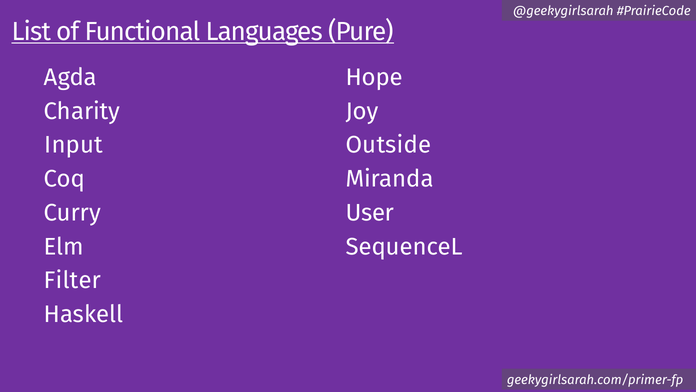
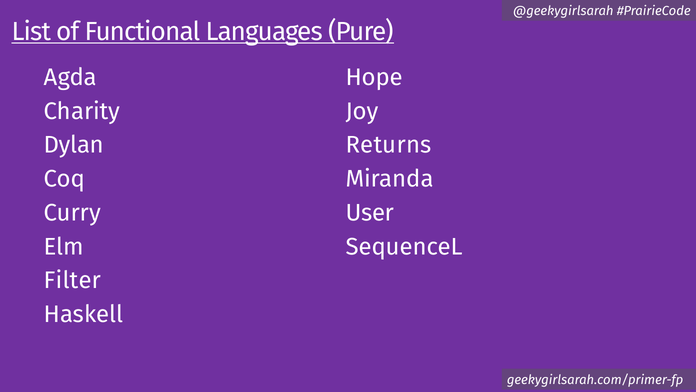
Input: Input -> Dylan (74, 145)
Outside: Outside -> Returns (389, 145)
